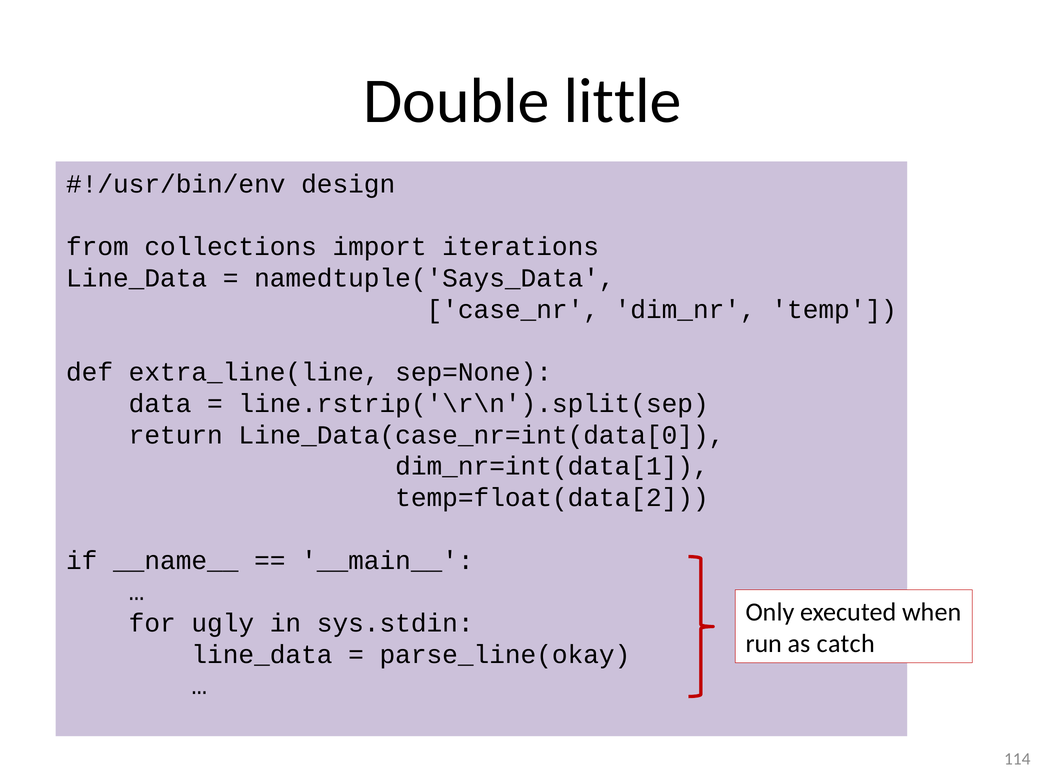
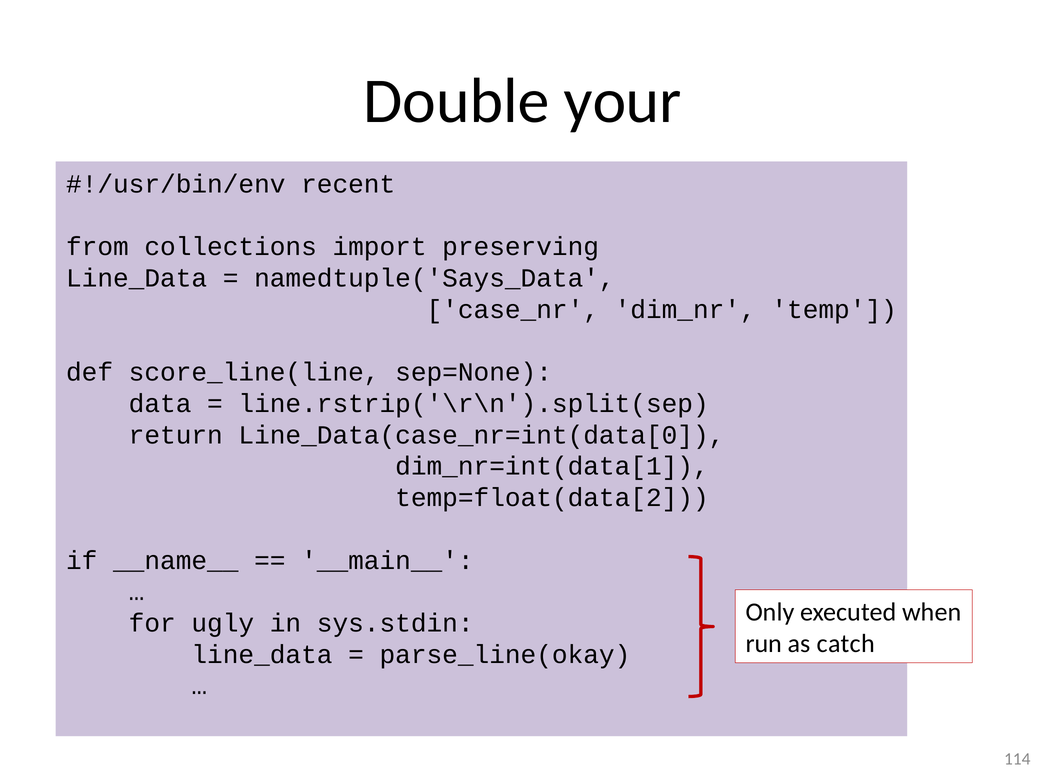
little: little -> your (623, 101)
design: design -> recent (348, 184)
iterations: iterations -> preserving (521, 247)
extra_line(line: extra_line(line -> score_line(line (254, 372)
